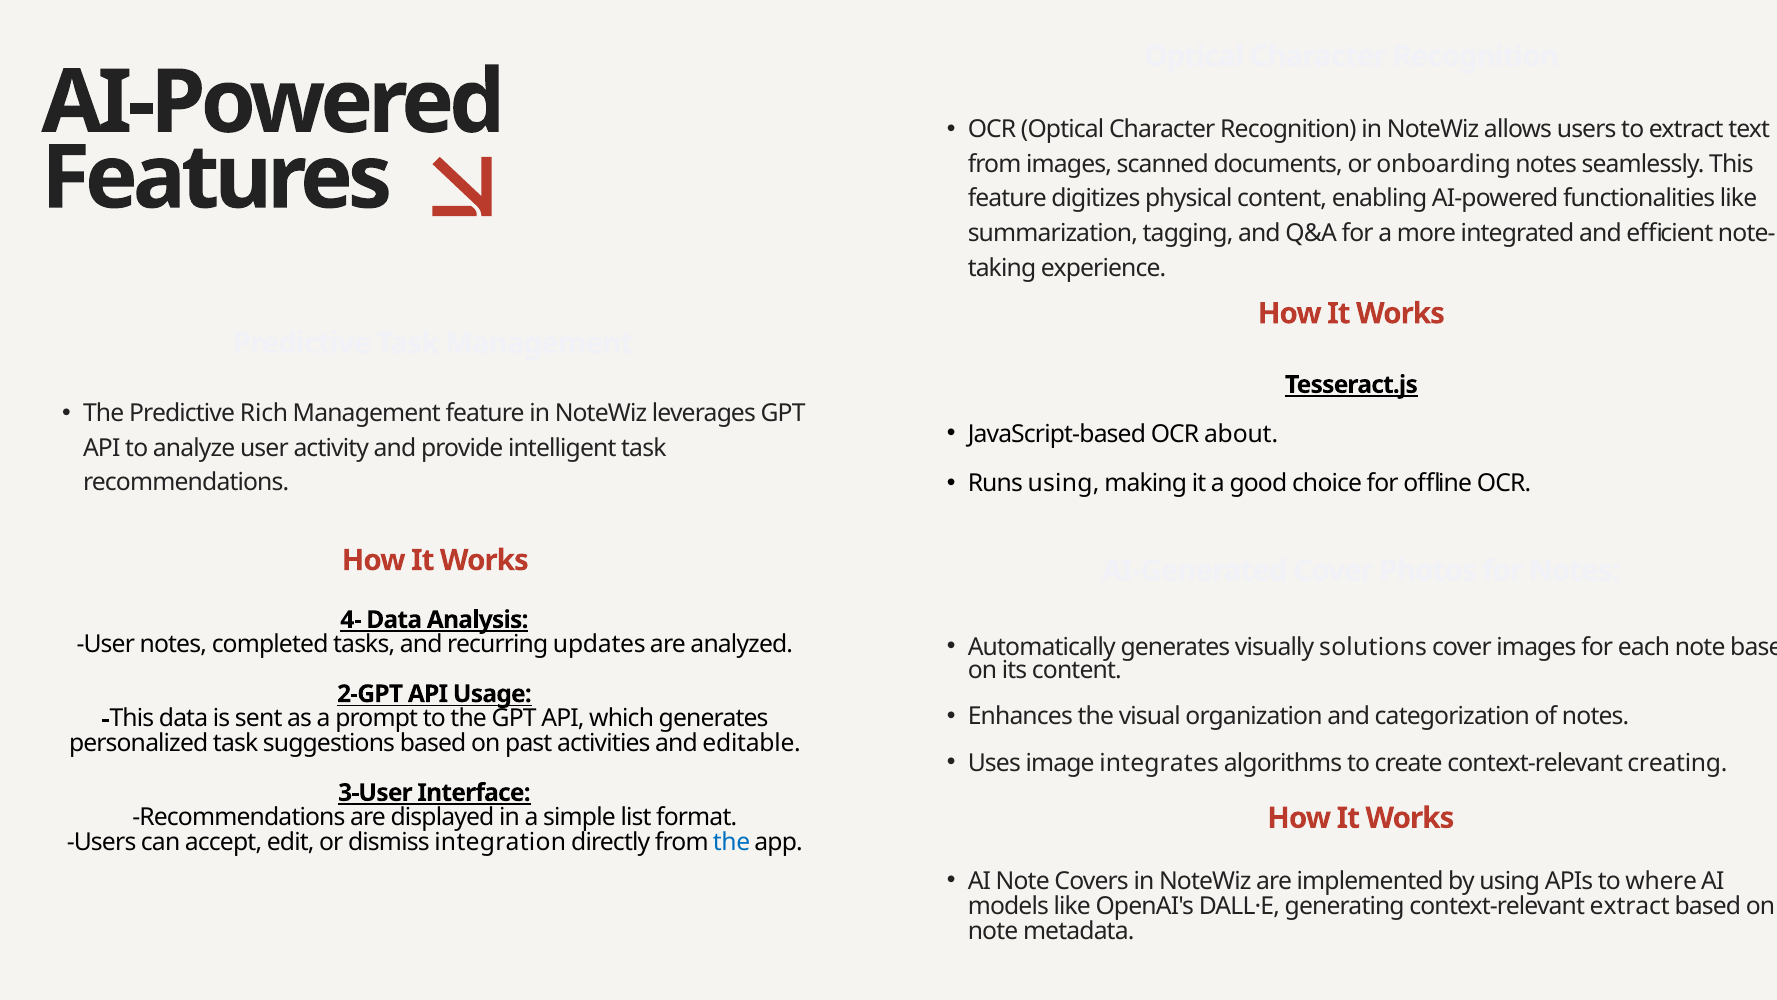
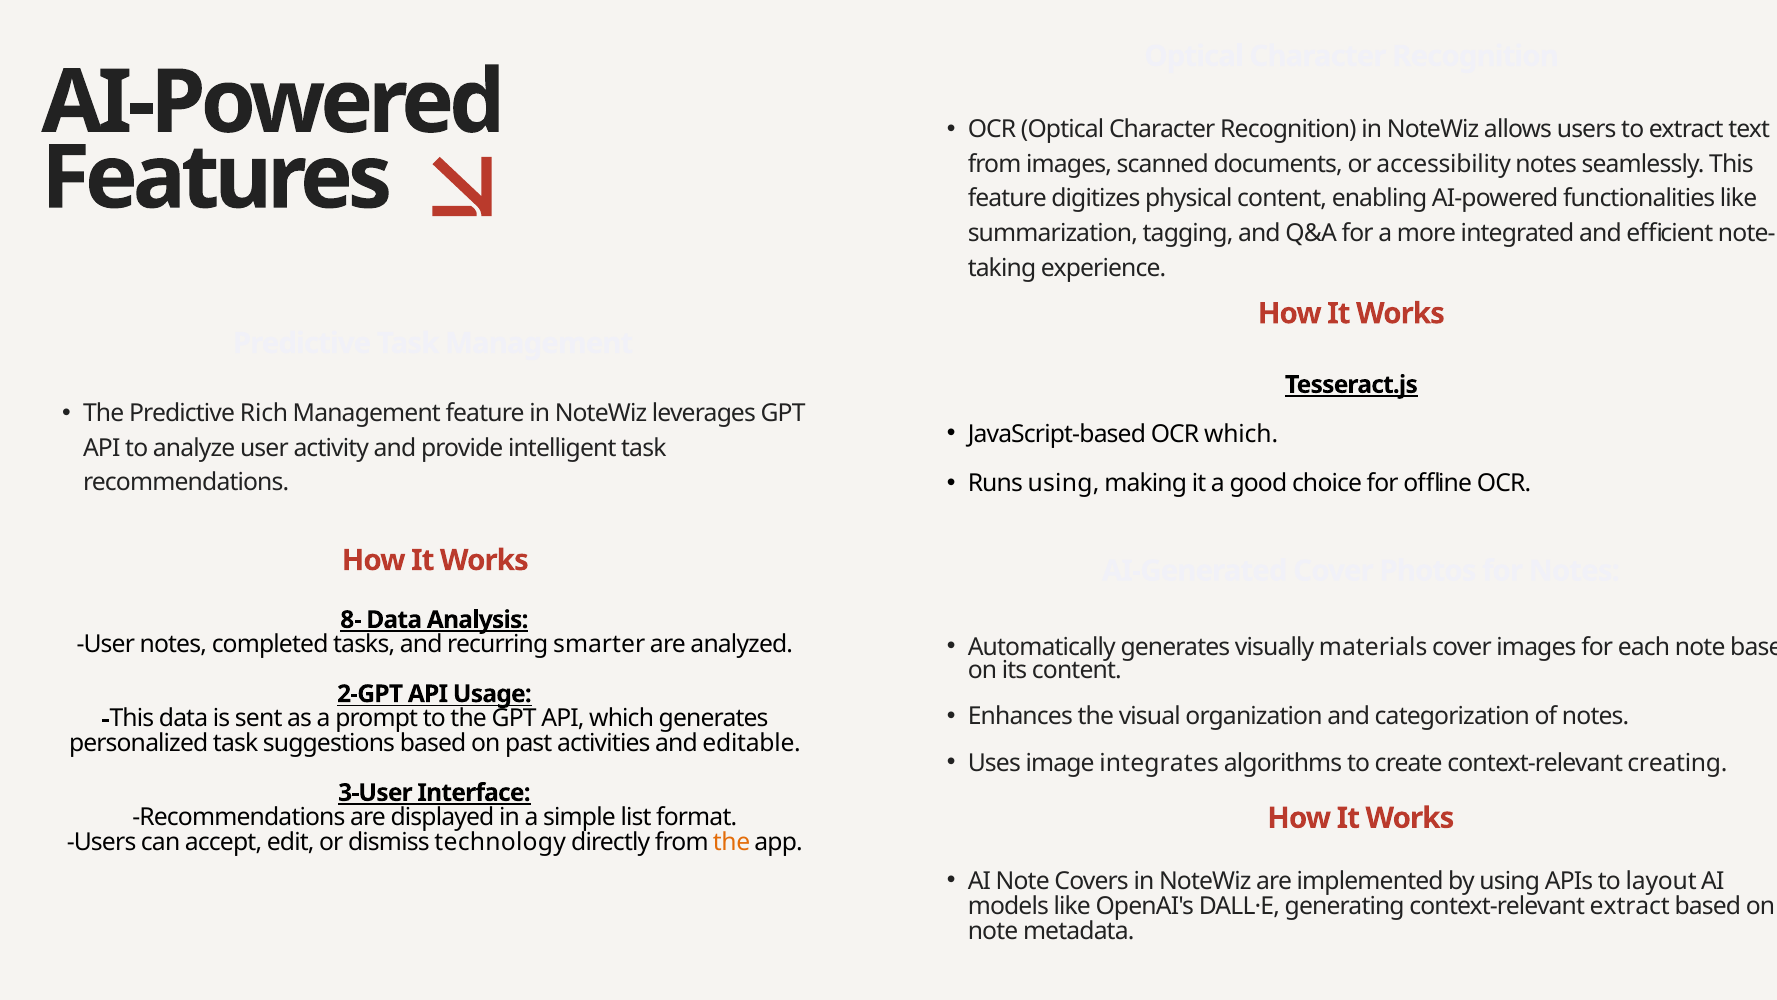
onboarding: onboarding -> accessibility (1444, 164)
OCR about: about -> which (1241, 434)
4-: 4- -> 8- (351, 620)
solutions: solutions -> materials (1373, 647)
updates: updates -> smarter (599, 644)
integration: integration -> technology (500, 842)
the colour: blue -> orange (732, 842)
where: where -> layout (1661, 881)
